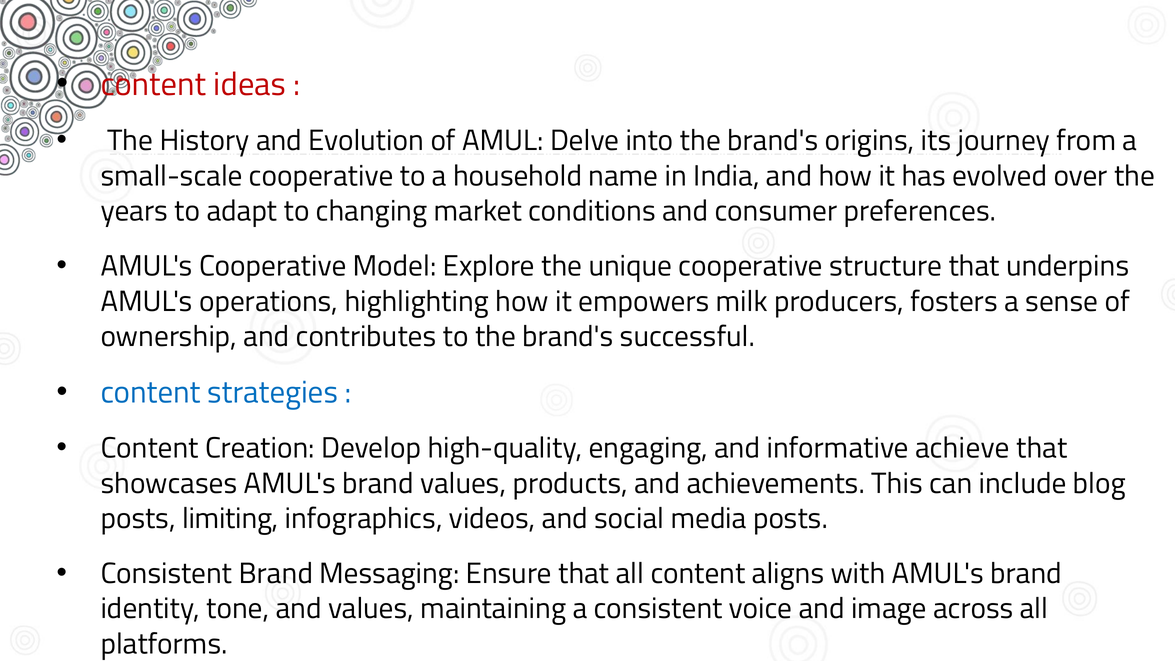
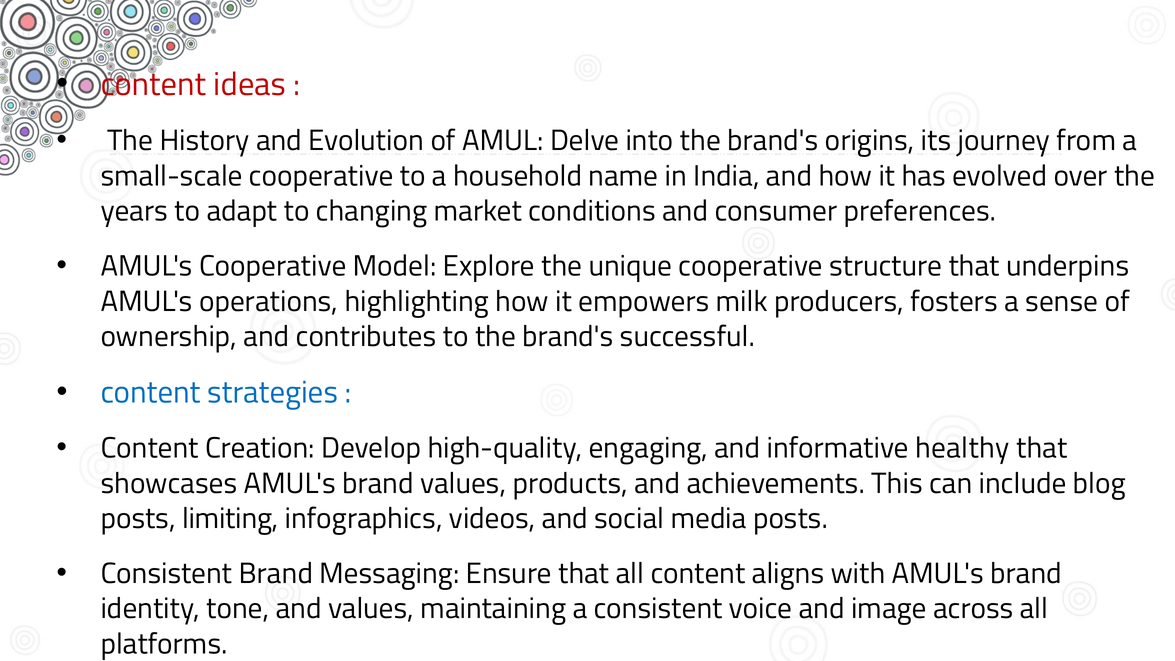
achieve: achieve -> healthy (962, 448)
